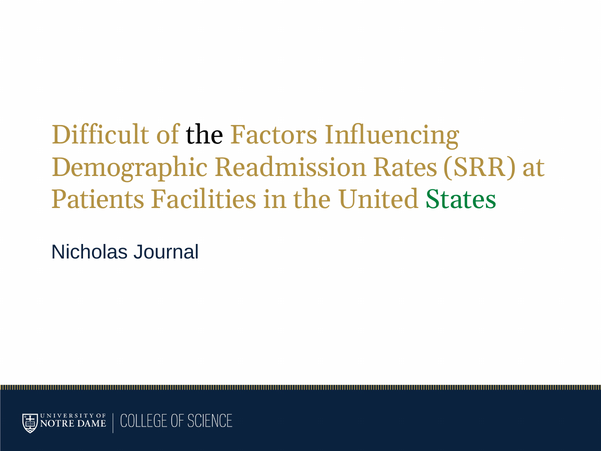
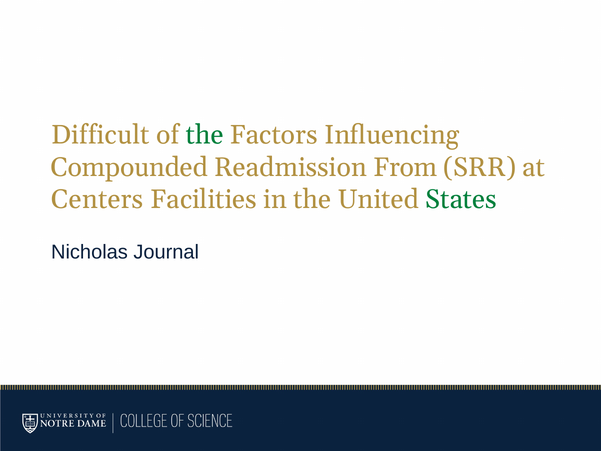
the colour: black -> green (205, 135)
Demographic: Demographic -> Compounded (129, 167)
Rates: Rates -> From (405, 167)
Patients: Patients -> Centers (97, 199)
